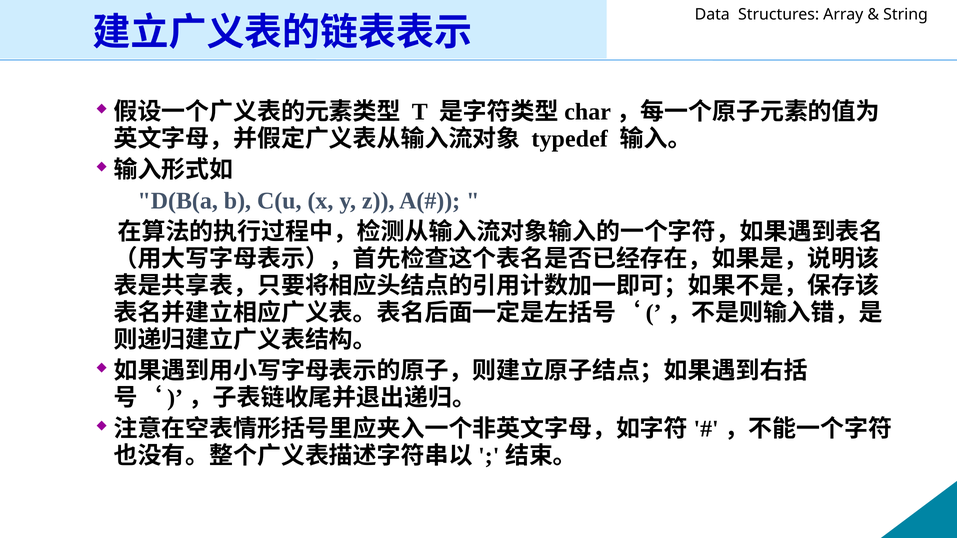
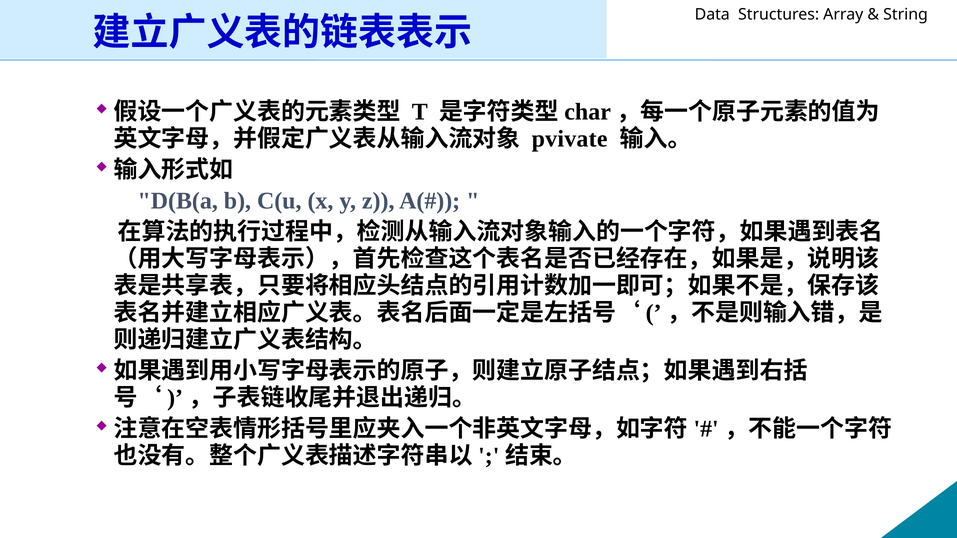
typedef: typedef -> pvivate (570, 139)
